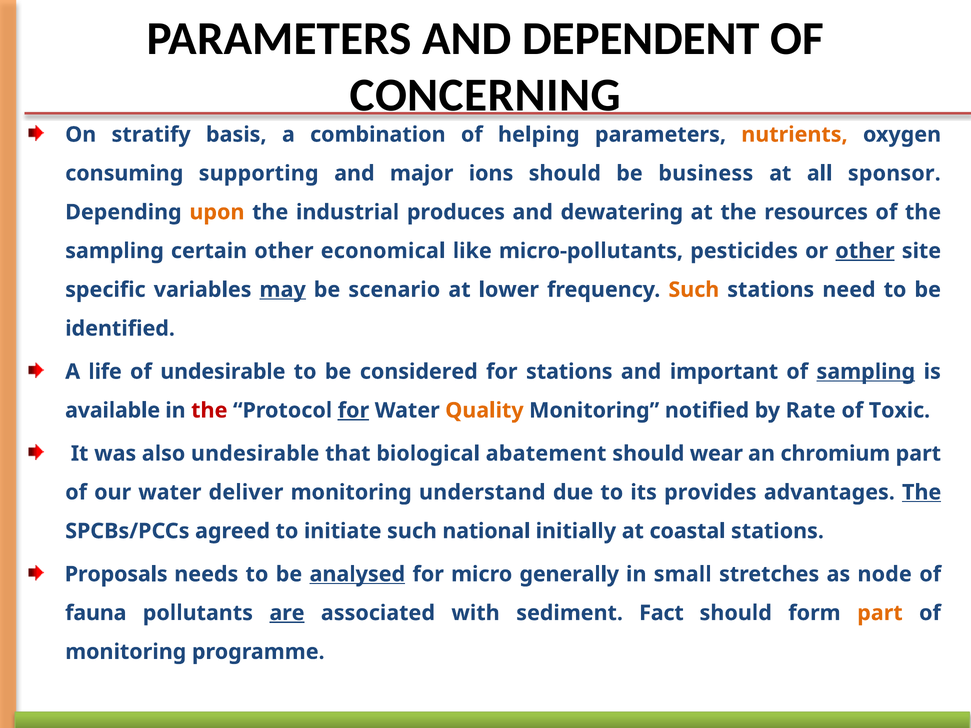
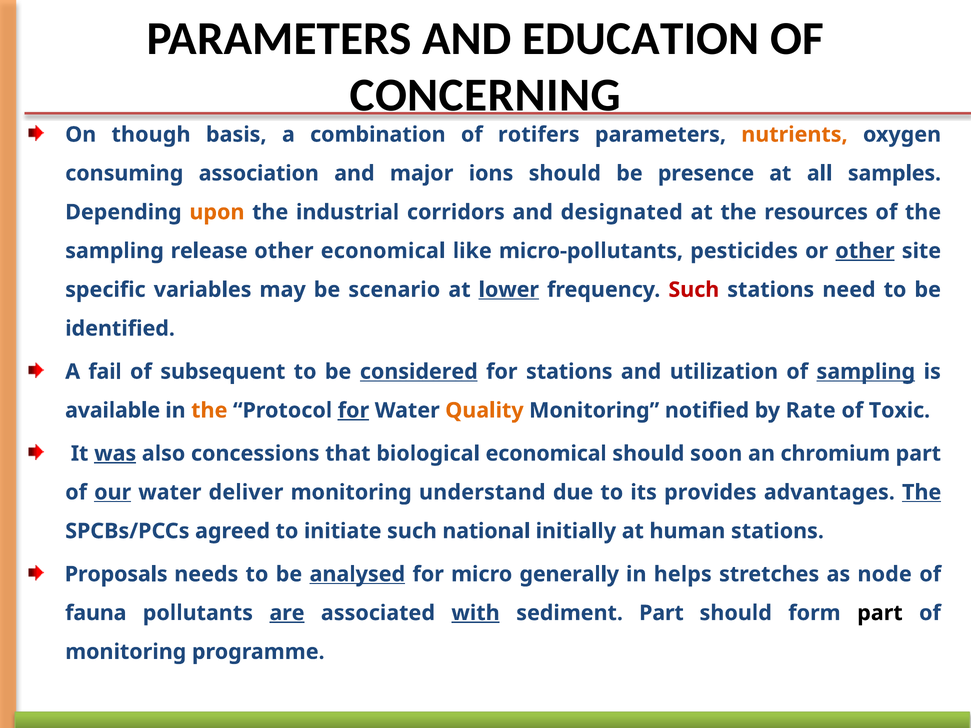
DEPENDENT: DEPENDENT -> EDUCATION (641, 38)
stratify: stratify -> though (151, 135)
helping: helping -> rotifers (539, 135)
supporting: supporting -> association (259, 173)
business: business -> presence (706, 173)
sponsor: sponsor -> samples (894, 173)
produces: produces -> corridors (456, 212)
dewatering: dewatering -> designated (622, 212)
certain: certain -> release (209, 251)
may underline: present -> none (283, 290)
lower underline: none -> present (509, 290)
Such colour: orange -> red (694, 290)
life: life -> fail (105, 372)
of undesirable: undesirable -> subsequent (223, 372)
considered underline: none -> present (419, 372)
important: important -> utilization (724, 372)
the colour: red -> orange (209, 411)
was underline: none -> present (115, 454)
also undesirable: undesirable -> concessions (255, 454)
biological abatement: abatement -> economical (546, 454)
wear: wear -> soon (716, 454)
our underline: none -> present (113, 492)
coastal: coastal -> human (687, 531)
small: small -> helps (683, 574)
with underline: none -> present (476, 613)
sediment Fact: Fact -> Part (661, 613)
part colour: orange -> black (880, 613)
